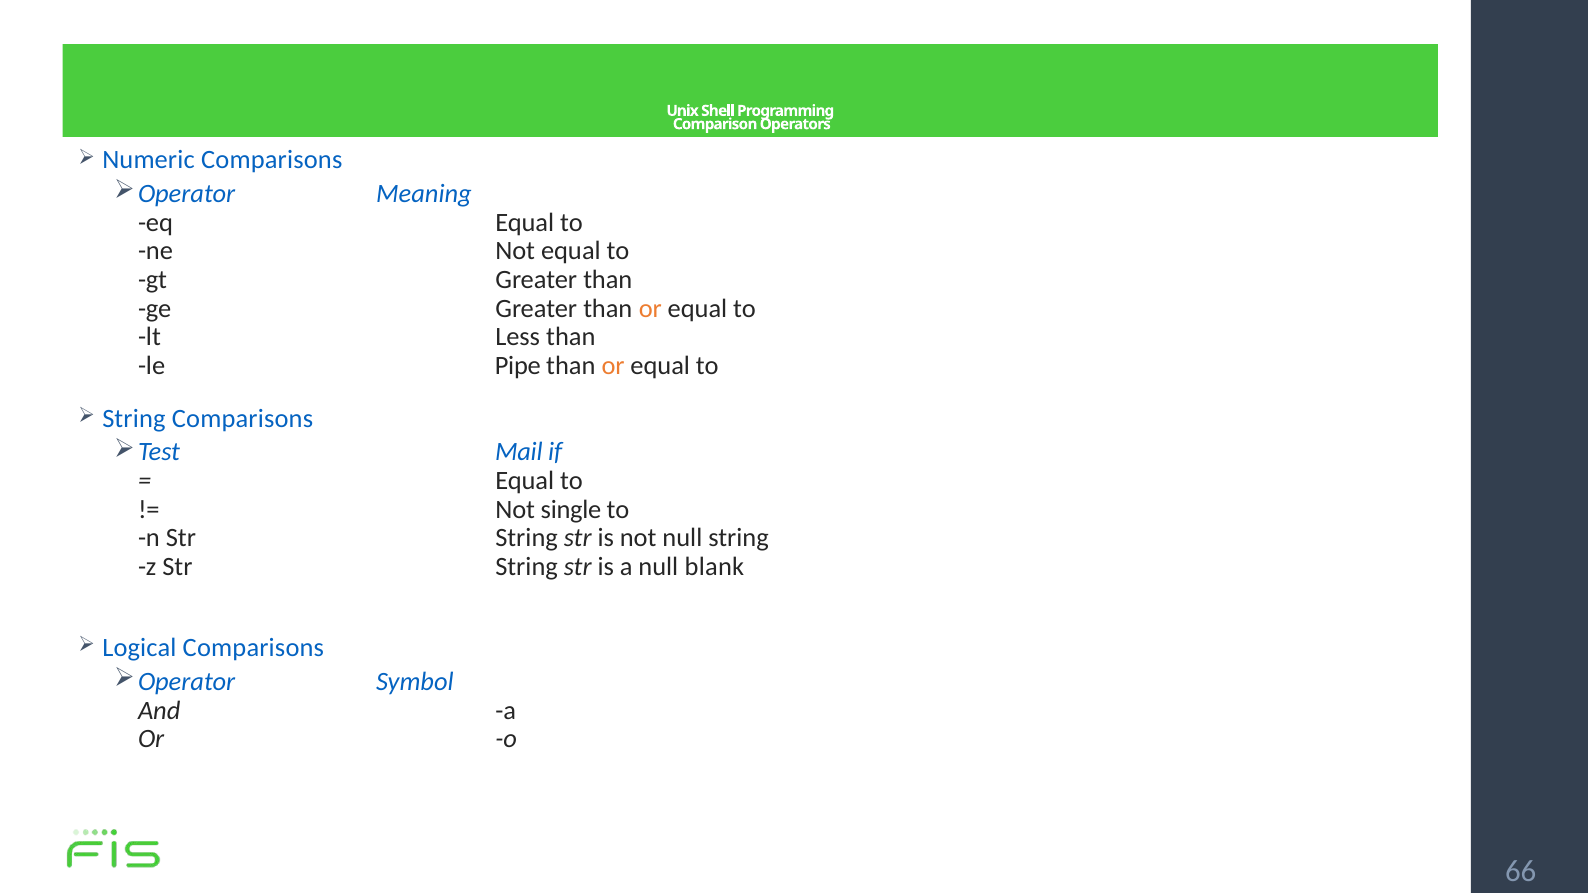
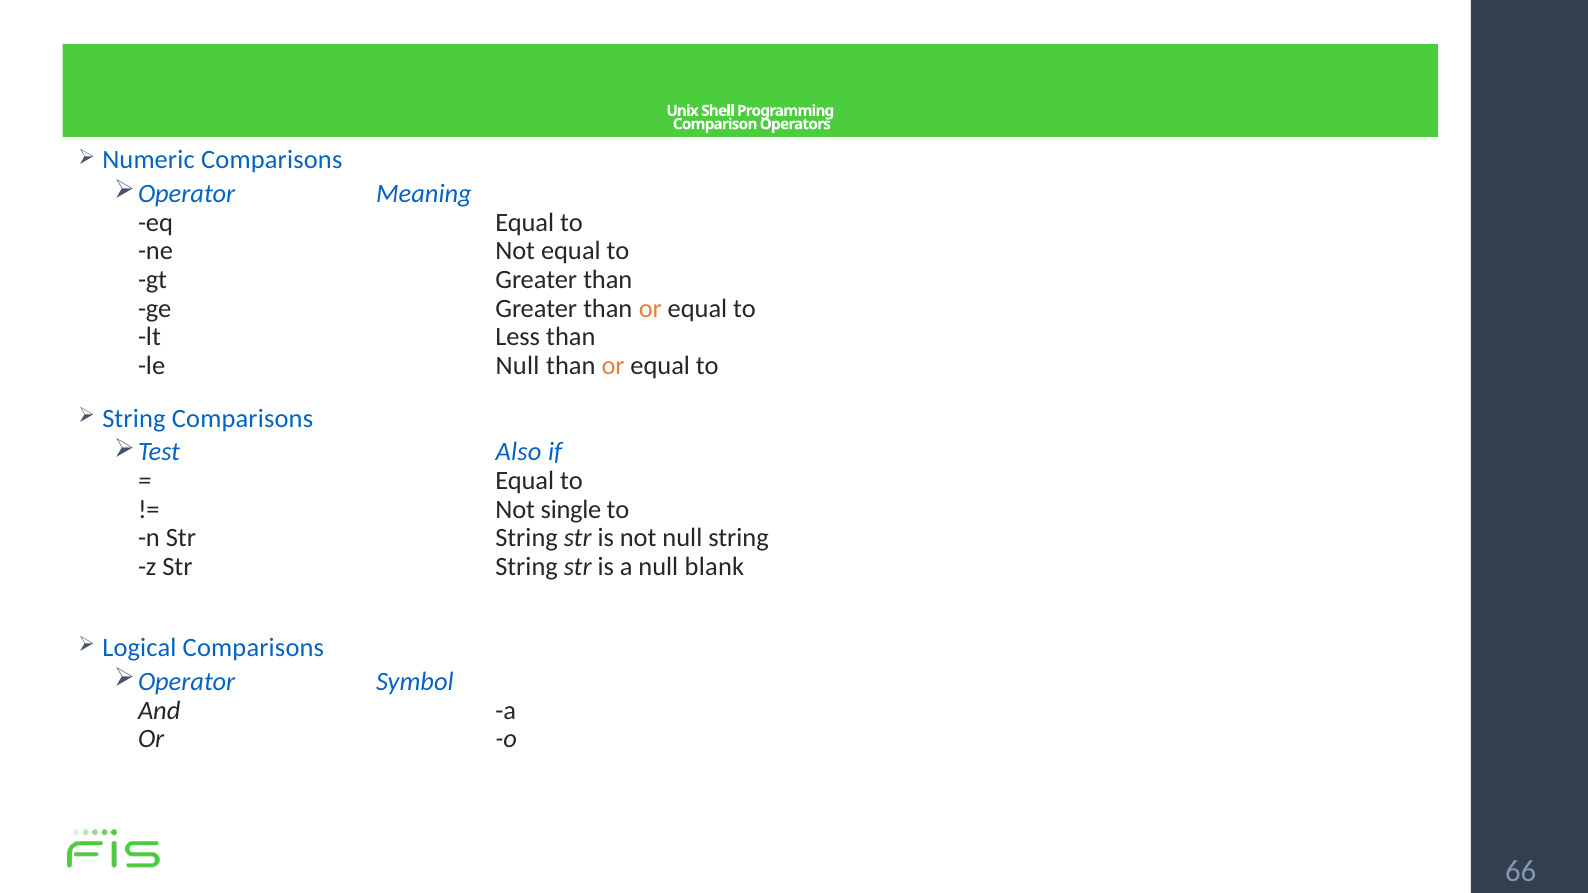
le Pipe: Pipe -> Null (518, 366)
Mail: Mail -> Also (519, 452)
